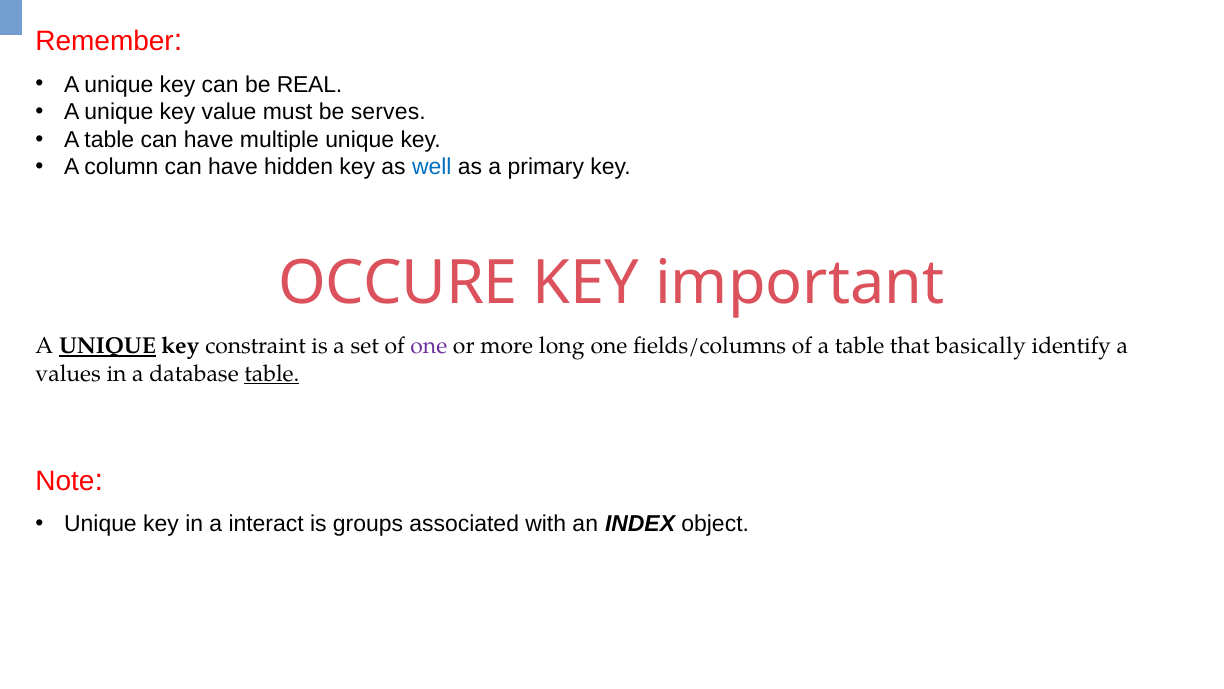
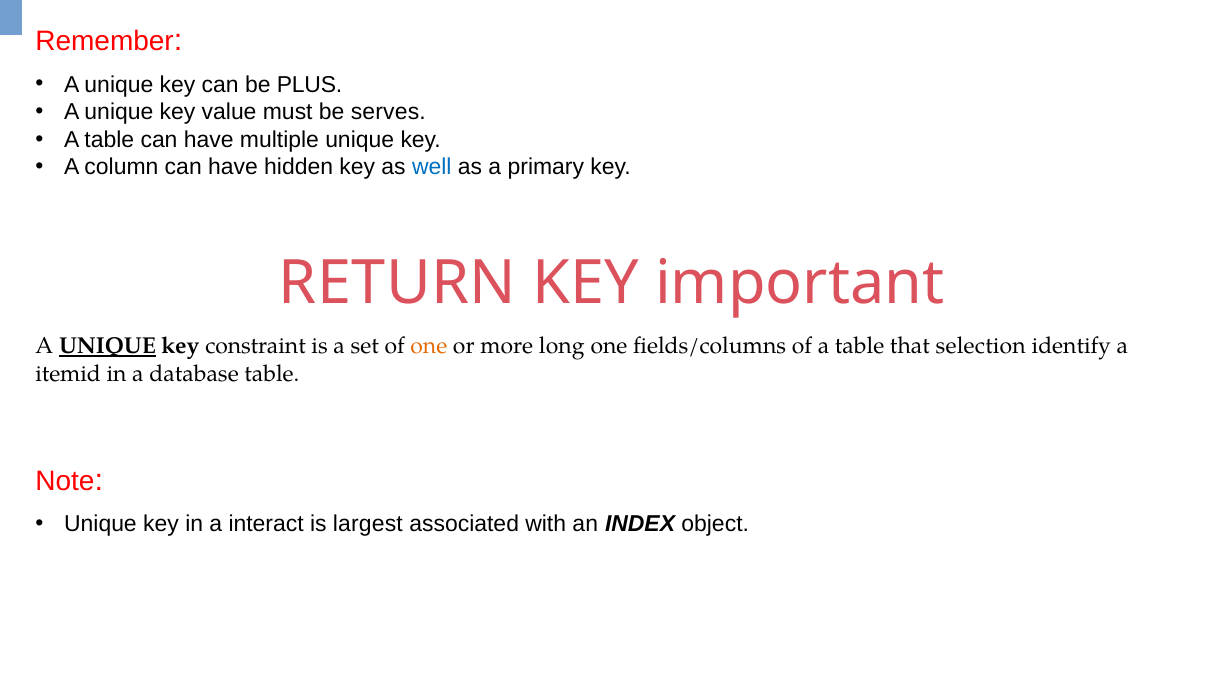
REAL: REAL -> PLUS (310, 85)
OCCURE: OCCURE -> RETURN (398, 283)
one colour: purple -> orange (429, 346)
basically: basically -> selection (981, 346)
values: values -> itemid (68, 373)
table underline: present -> none (272, 373)
groups: groups -> largest (368, 523)
